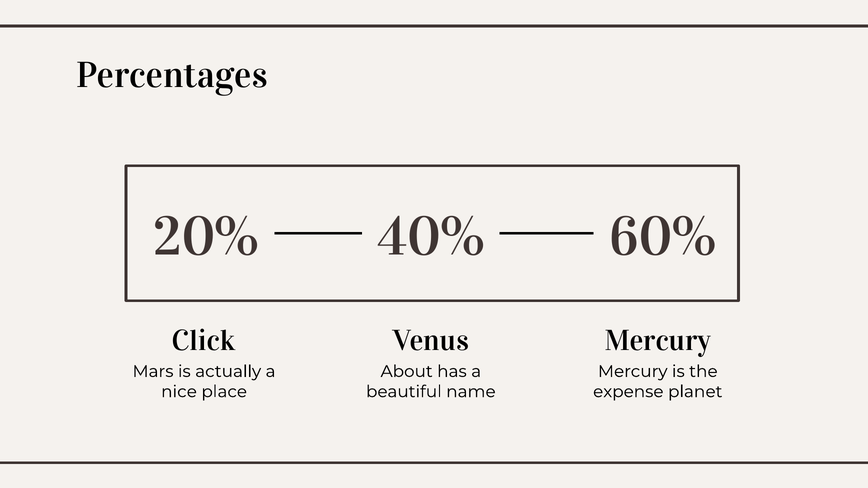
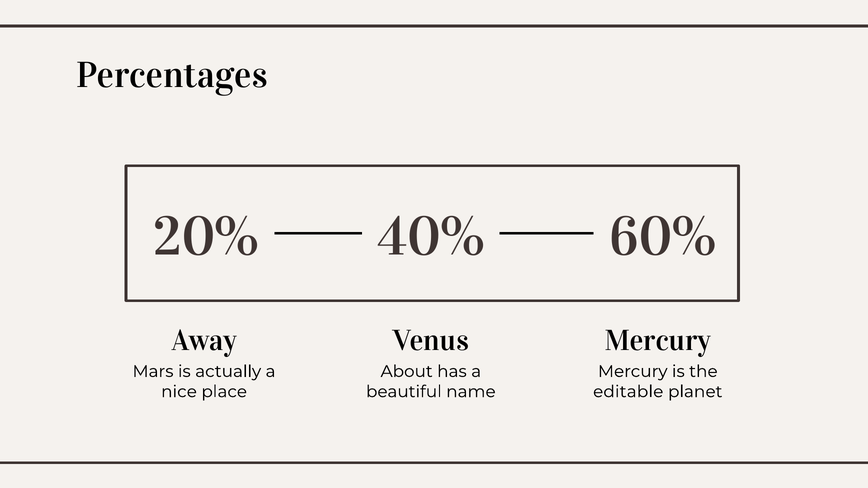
Click: Click -> Away (204, 341)
expense: expense -> editable (628, 392)
